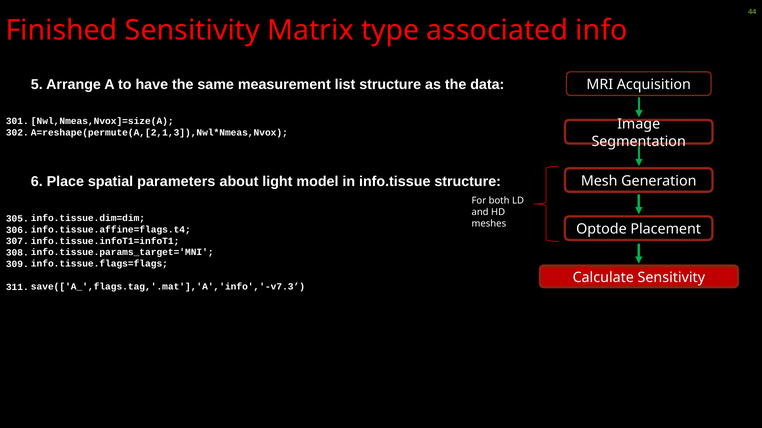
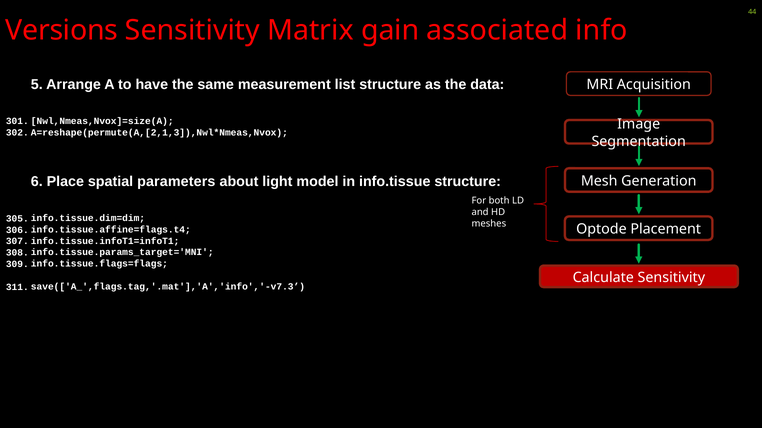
Finished: Finished -> Versions (62, 30)
type: type -> gain (390, 30)
